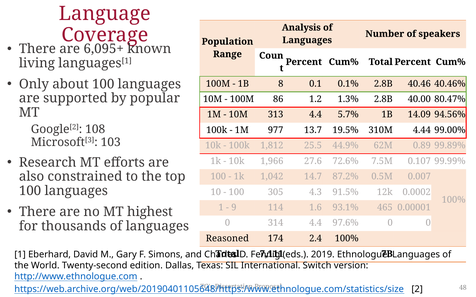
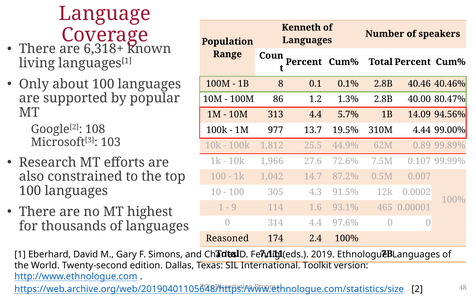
Analysis: Analysis -> Kenneth (301, 28)
6,095+: 6,095+ -> 6,318+ (104, 49)
Switch: Switch -> Toolkit (317, 266)
